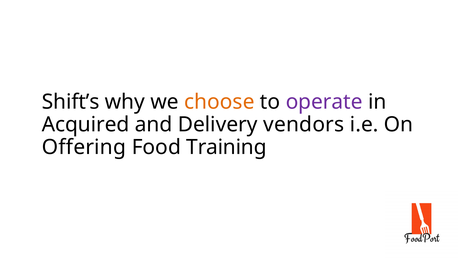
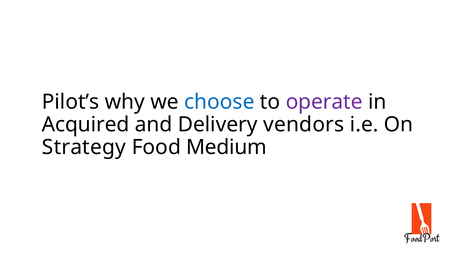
Shift’s: Shift’s -> Pilot’s (71, 102)
choose colour: orange -> blue (219, 102)
Offering: Offering -> Strategy (84, 147)
Training: Training -> Medium (226, 147)
